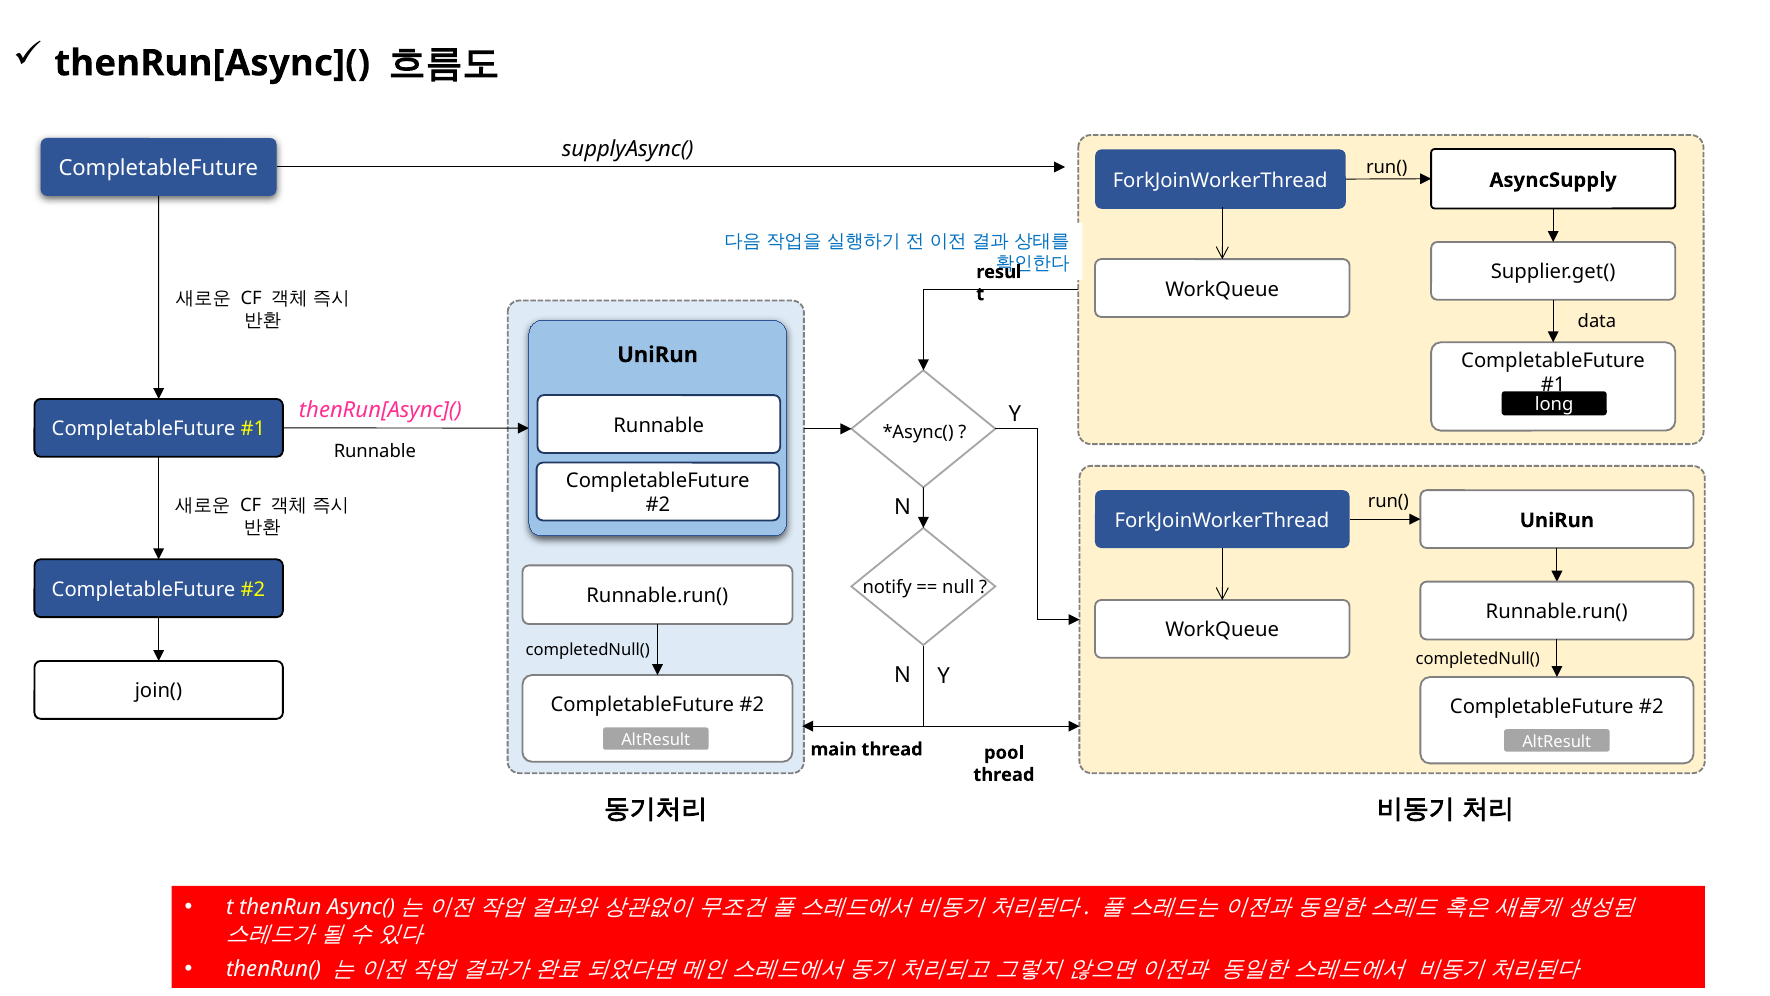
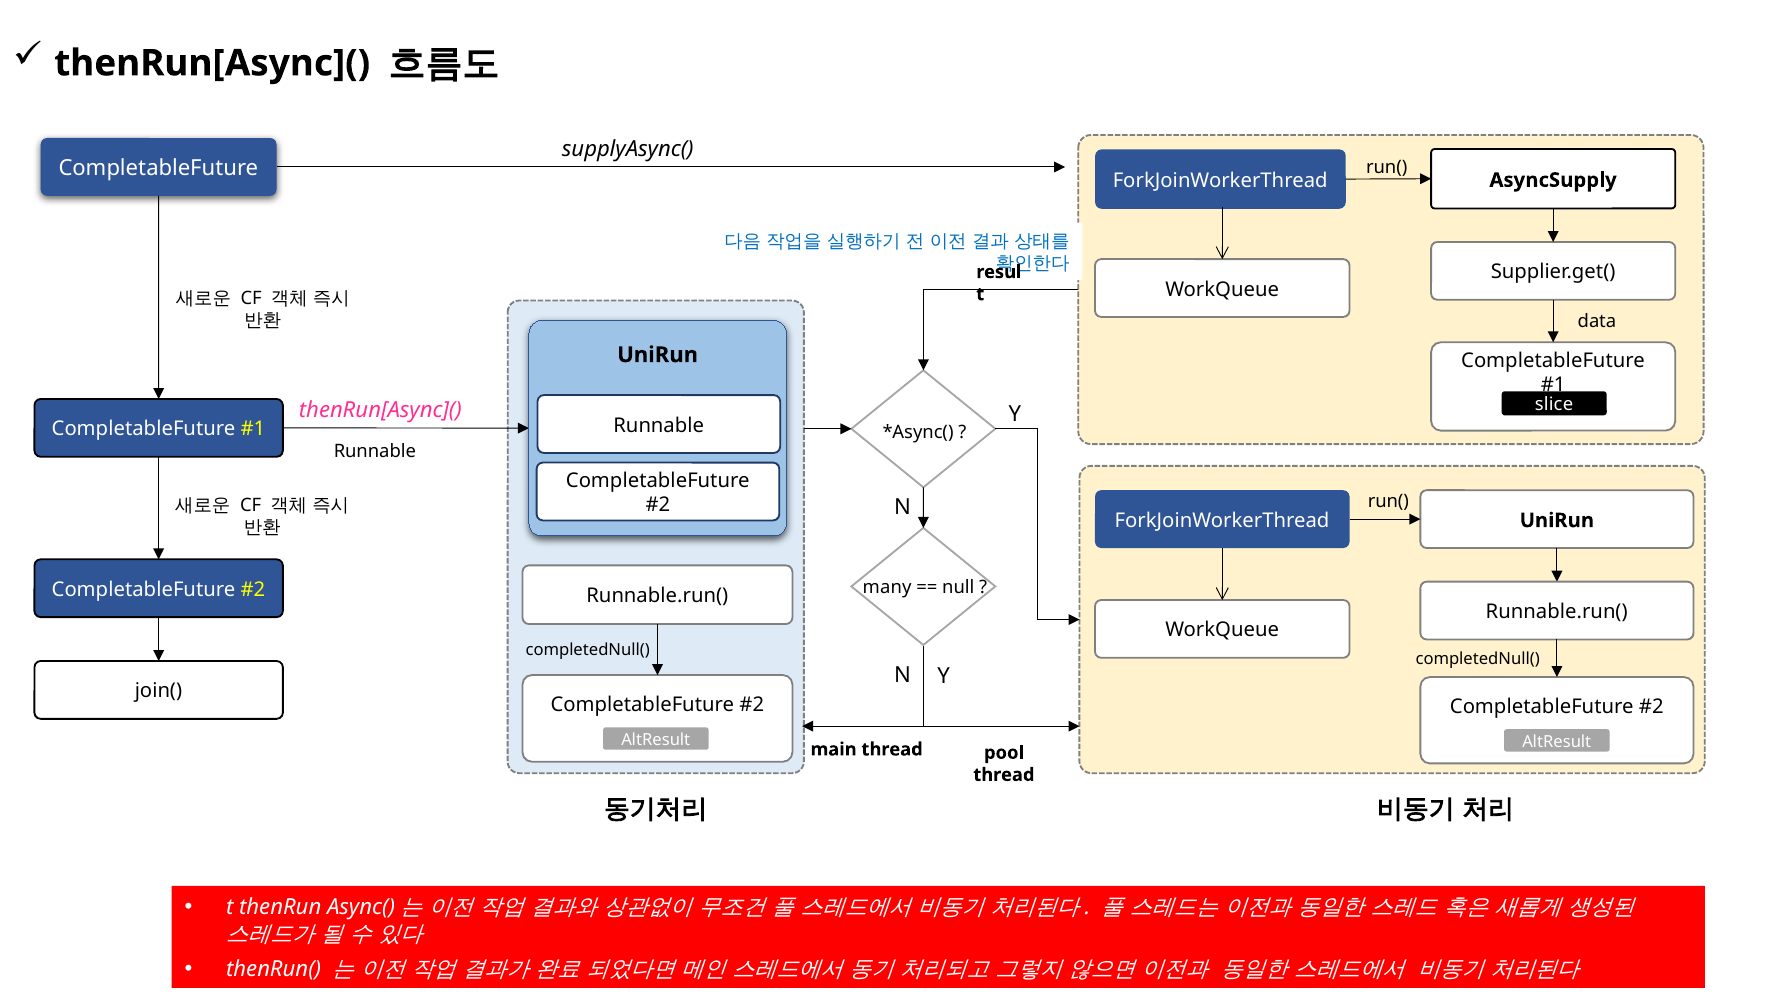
long: long -> slice (1554, 404)
notify: notify -> many (887, 587)
